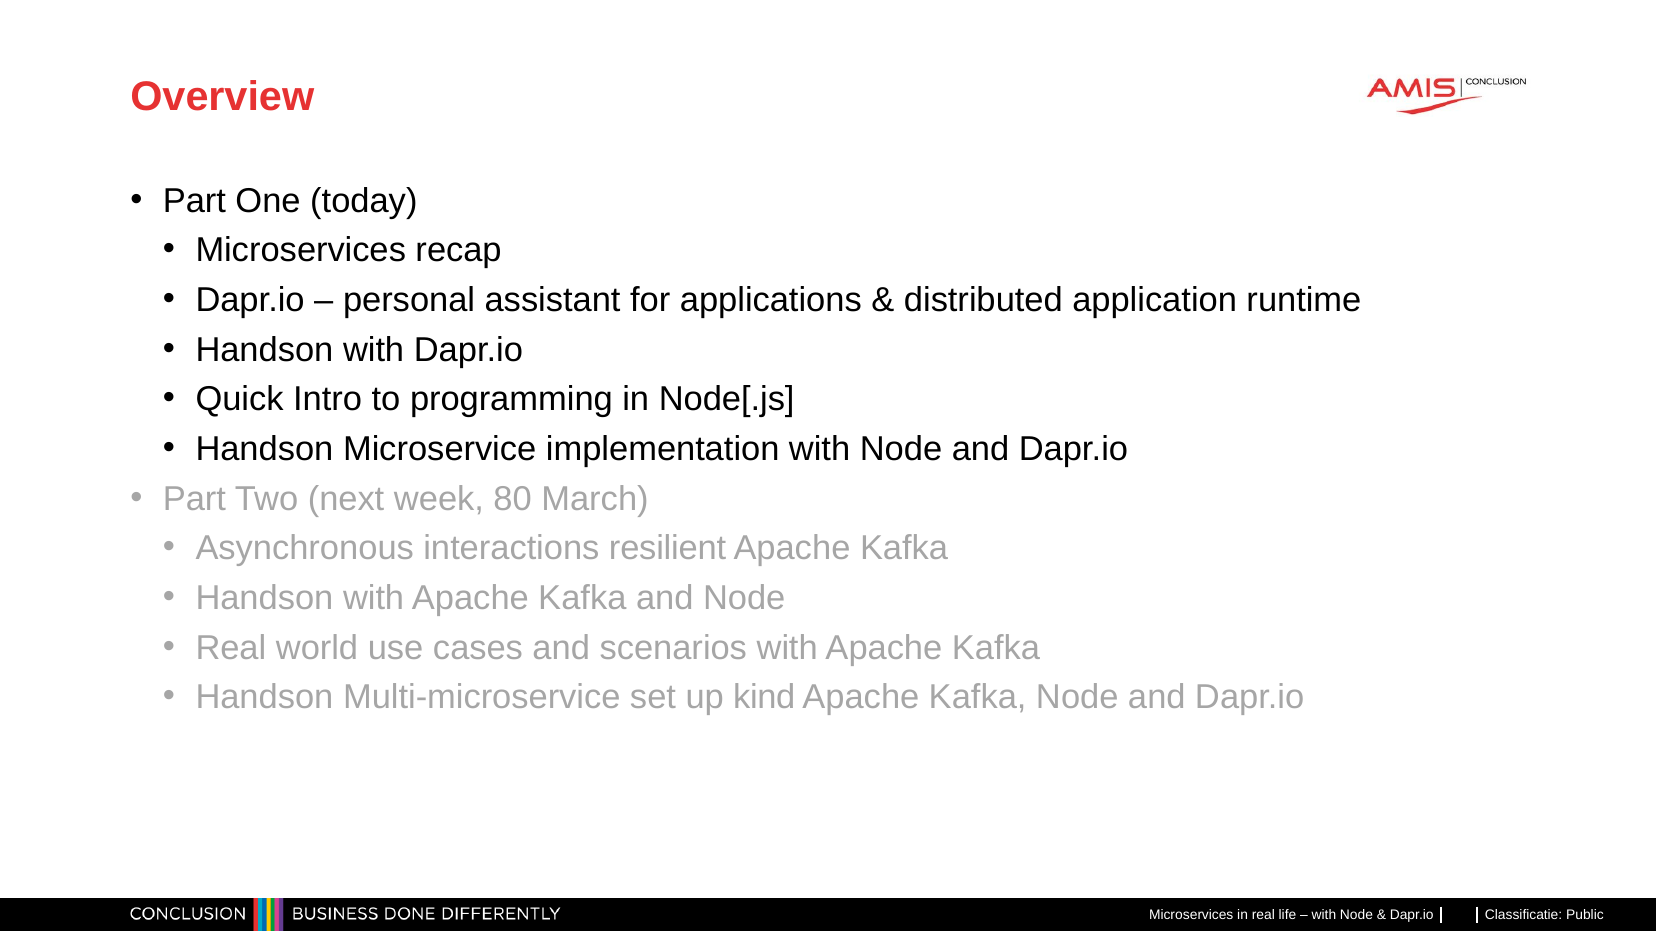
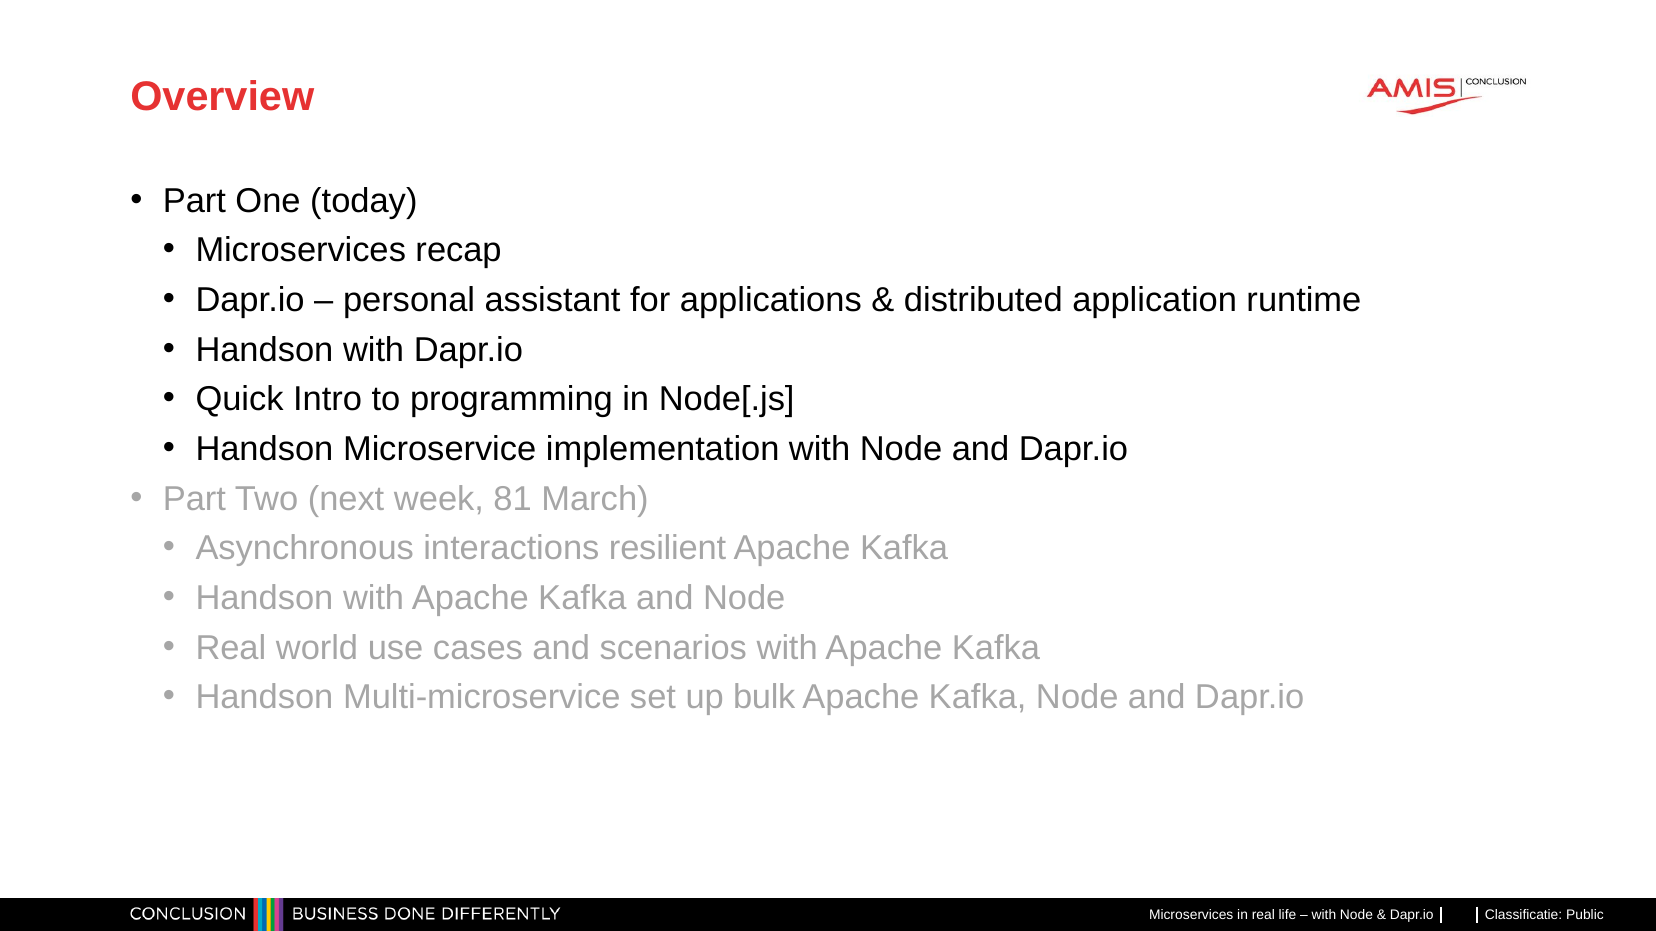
80: 80 -> 81 (513, 499)
kind: kind -> bulk (764, 698)
